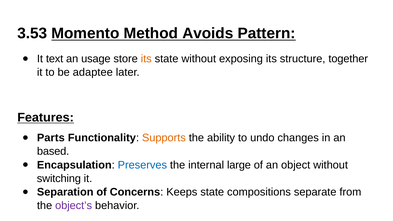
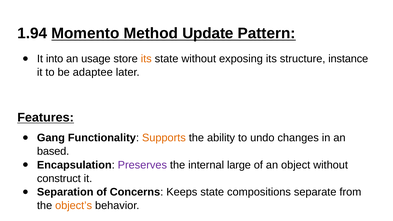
3.53: 3.53 -> 1.94 (32, 33)
Avoids: Avoids -> Update (208, 33)
text: text -> into (55, 59)
together: together -> instance (348, 59)
Parts: Parts -> Gang (51, 138)
Preserves colour: blue -> purple (142, 165)
switching: switching -> construct (59, 179)
object’s colour: purple -> orange (74, 206)
